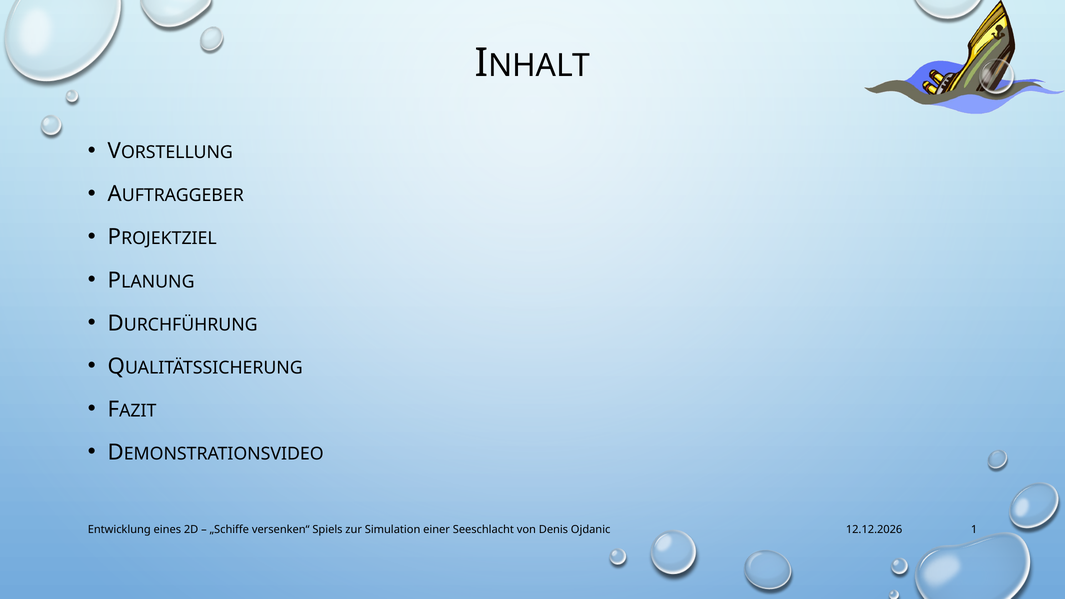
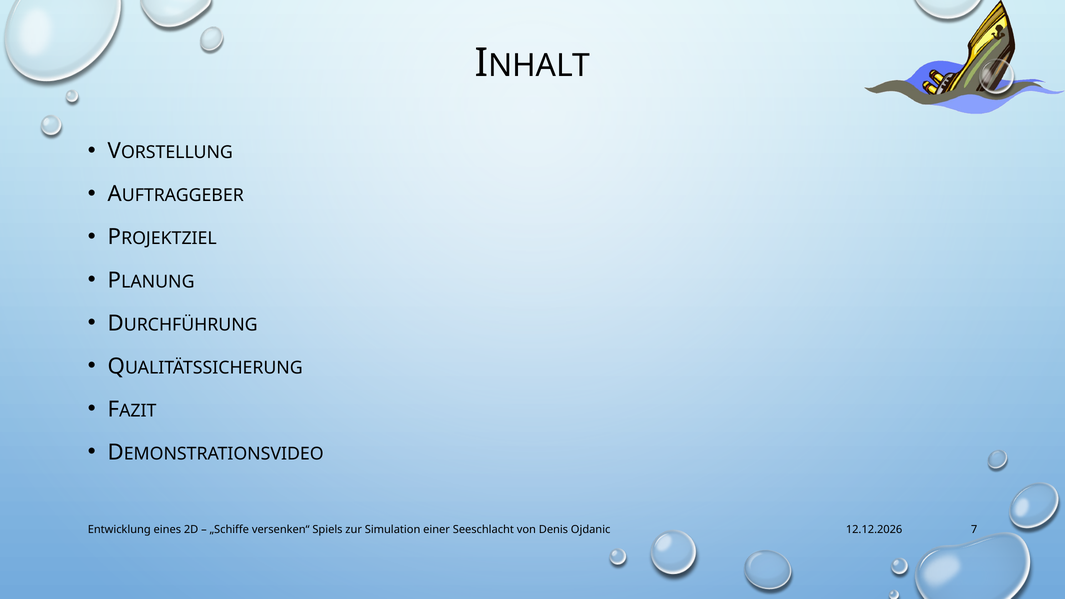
1: 1 -> 7 (974, 530)
